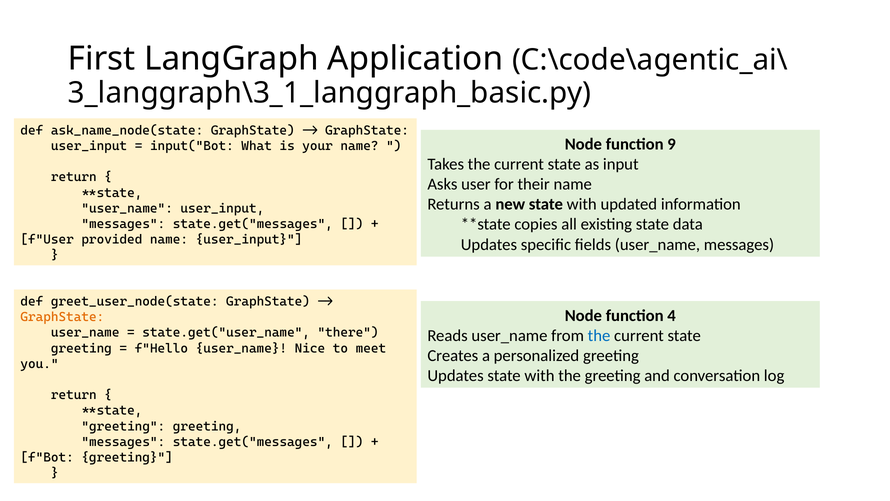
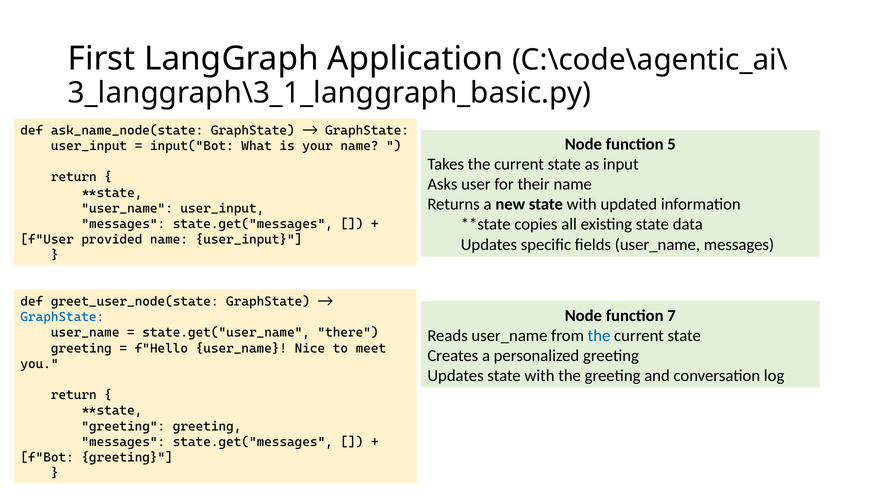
9: 9 -> 5 (672, 144)
4: 4 -> 7 (672, 315)
GraphState colour: orange -> blue (62, 317)
